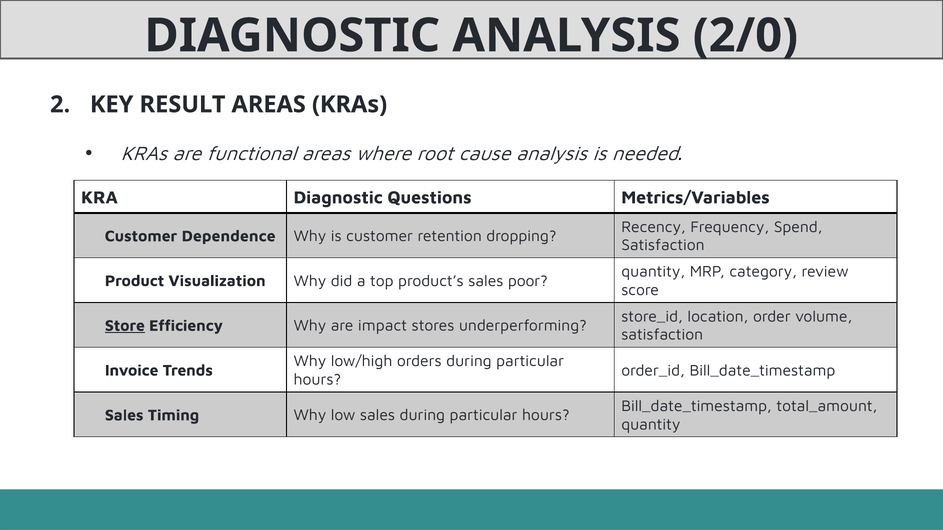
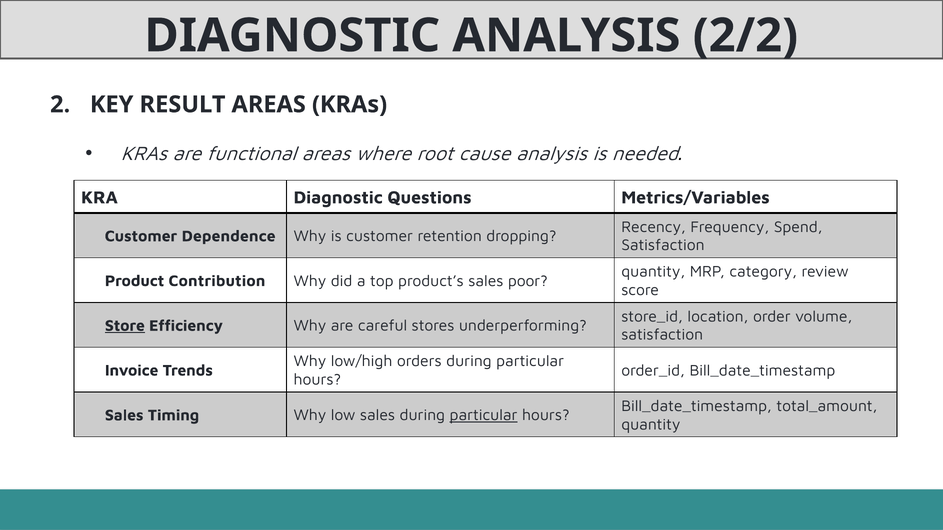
2/0: 2/0 -> 2/2 (745, 36)
Visualization: Visualization -> Contribution (217, 281)
impact: impact -> careful (383, 326)
particular underline: none -> present (484, 415)
